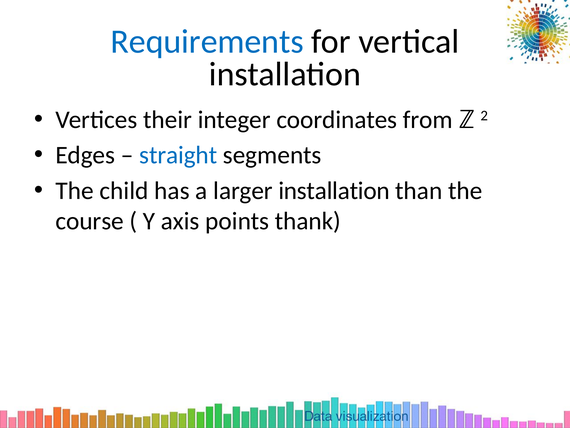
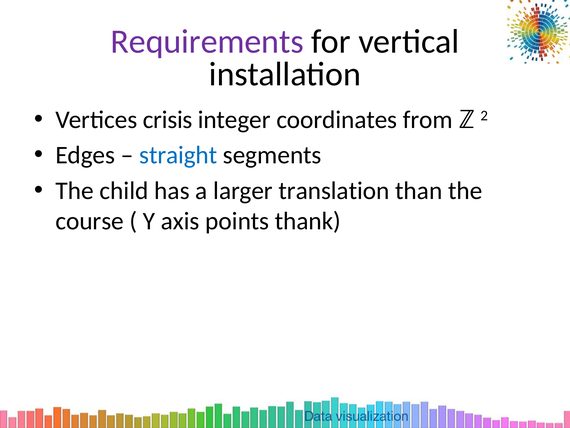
Requirements colour: blue -> purple (207, 42)
their: their -> crisis (168, 120)
larger installation: installation -> translation (334, 191)
